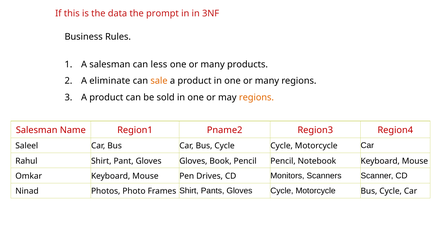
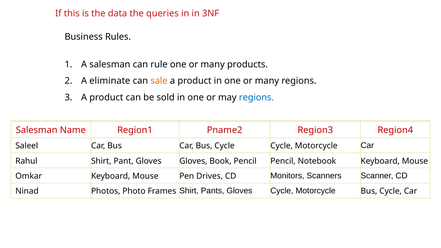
prompt: prompt -> queries (162, 14)
less: less -> rule (159, 64)
regions colour: orange -> blue (256, 97)
